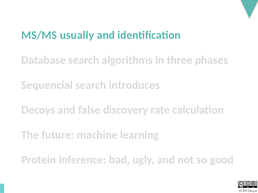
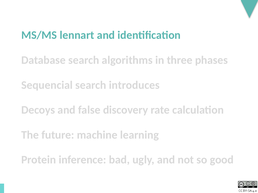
usually: usually -> lennart (77, 35)
